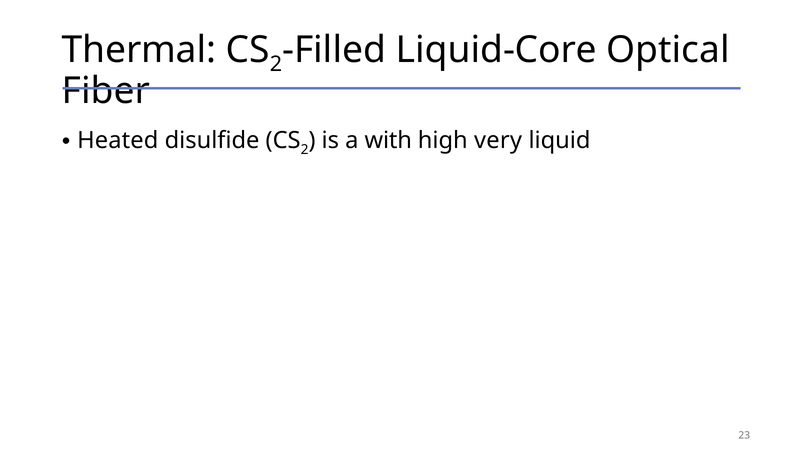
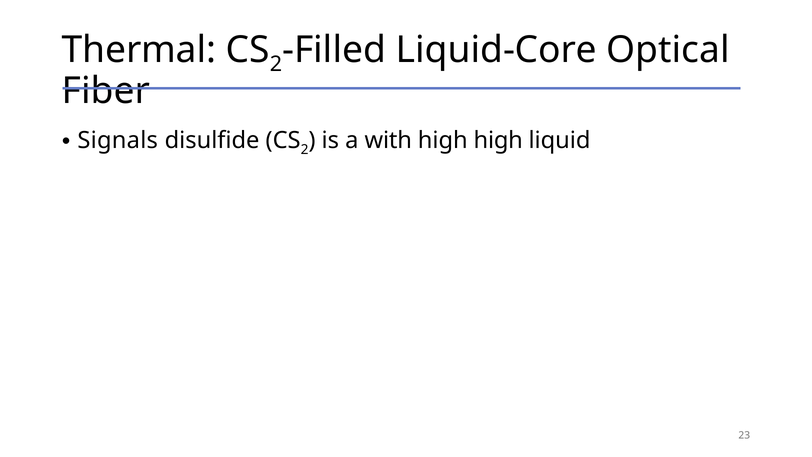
Heated: Heated -> Signals (118, 140)
high very: very -> high (498, 140)
